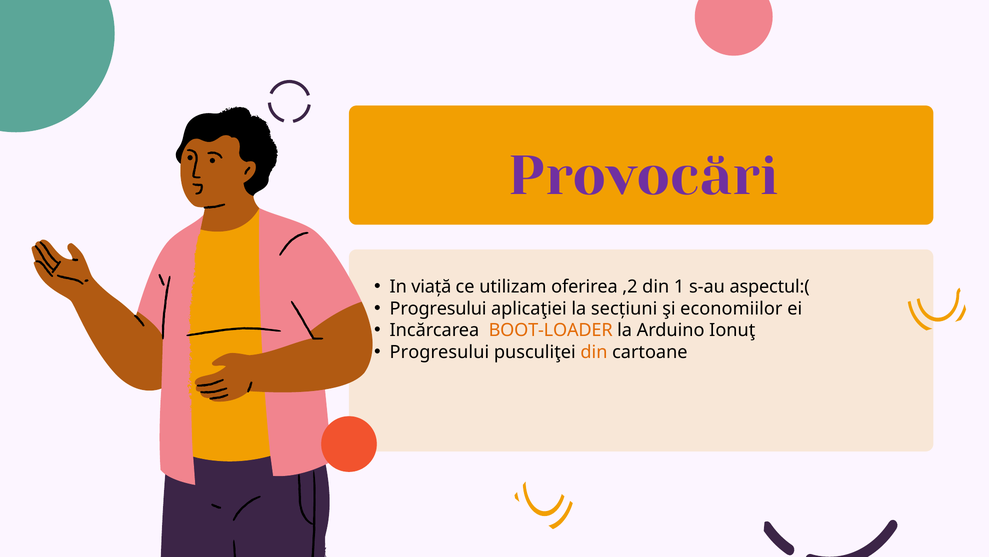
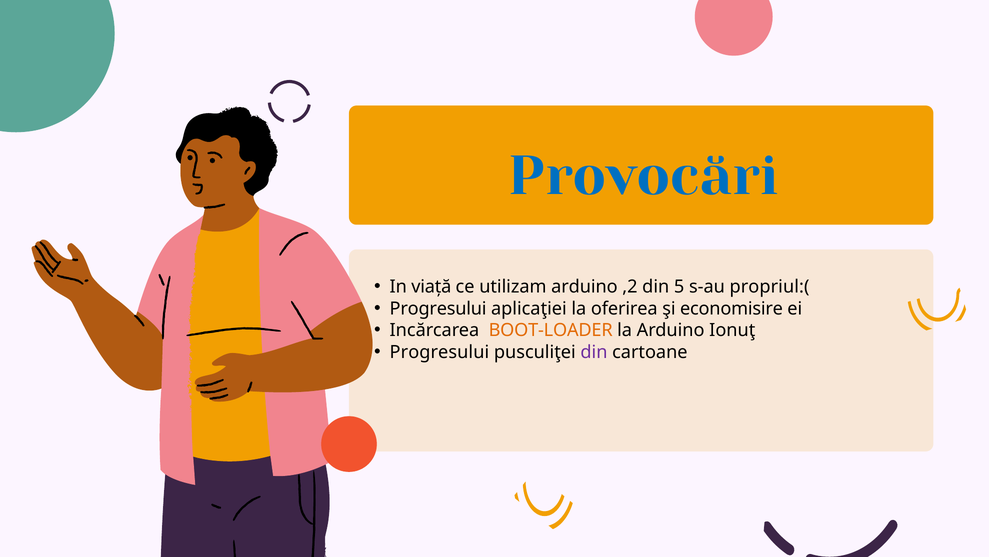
Provocări colour: purple -> blue (643, 176)
utilizam oferirea: oferirea -> arduino (584, 287)
1: 1 -> 5 (679, 287)
aspectul:(: aspectul:( -> propriul:( (769, 287)
secțiuni: secțiuni -> oferirea (624, 308)
economiilor: economiilor -> economisire (731, 308)
din colour: orange -> purple (594, 352)
